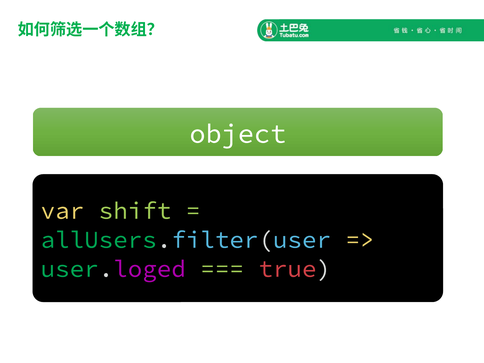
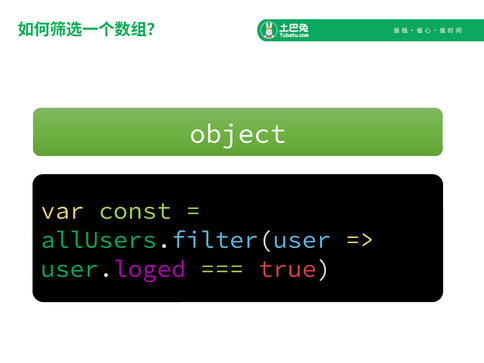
shift: shift -> const (135, 211)
